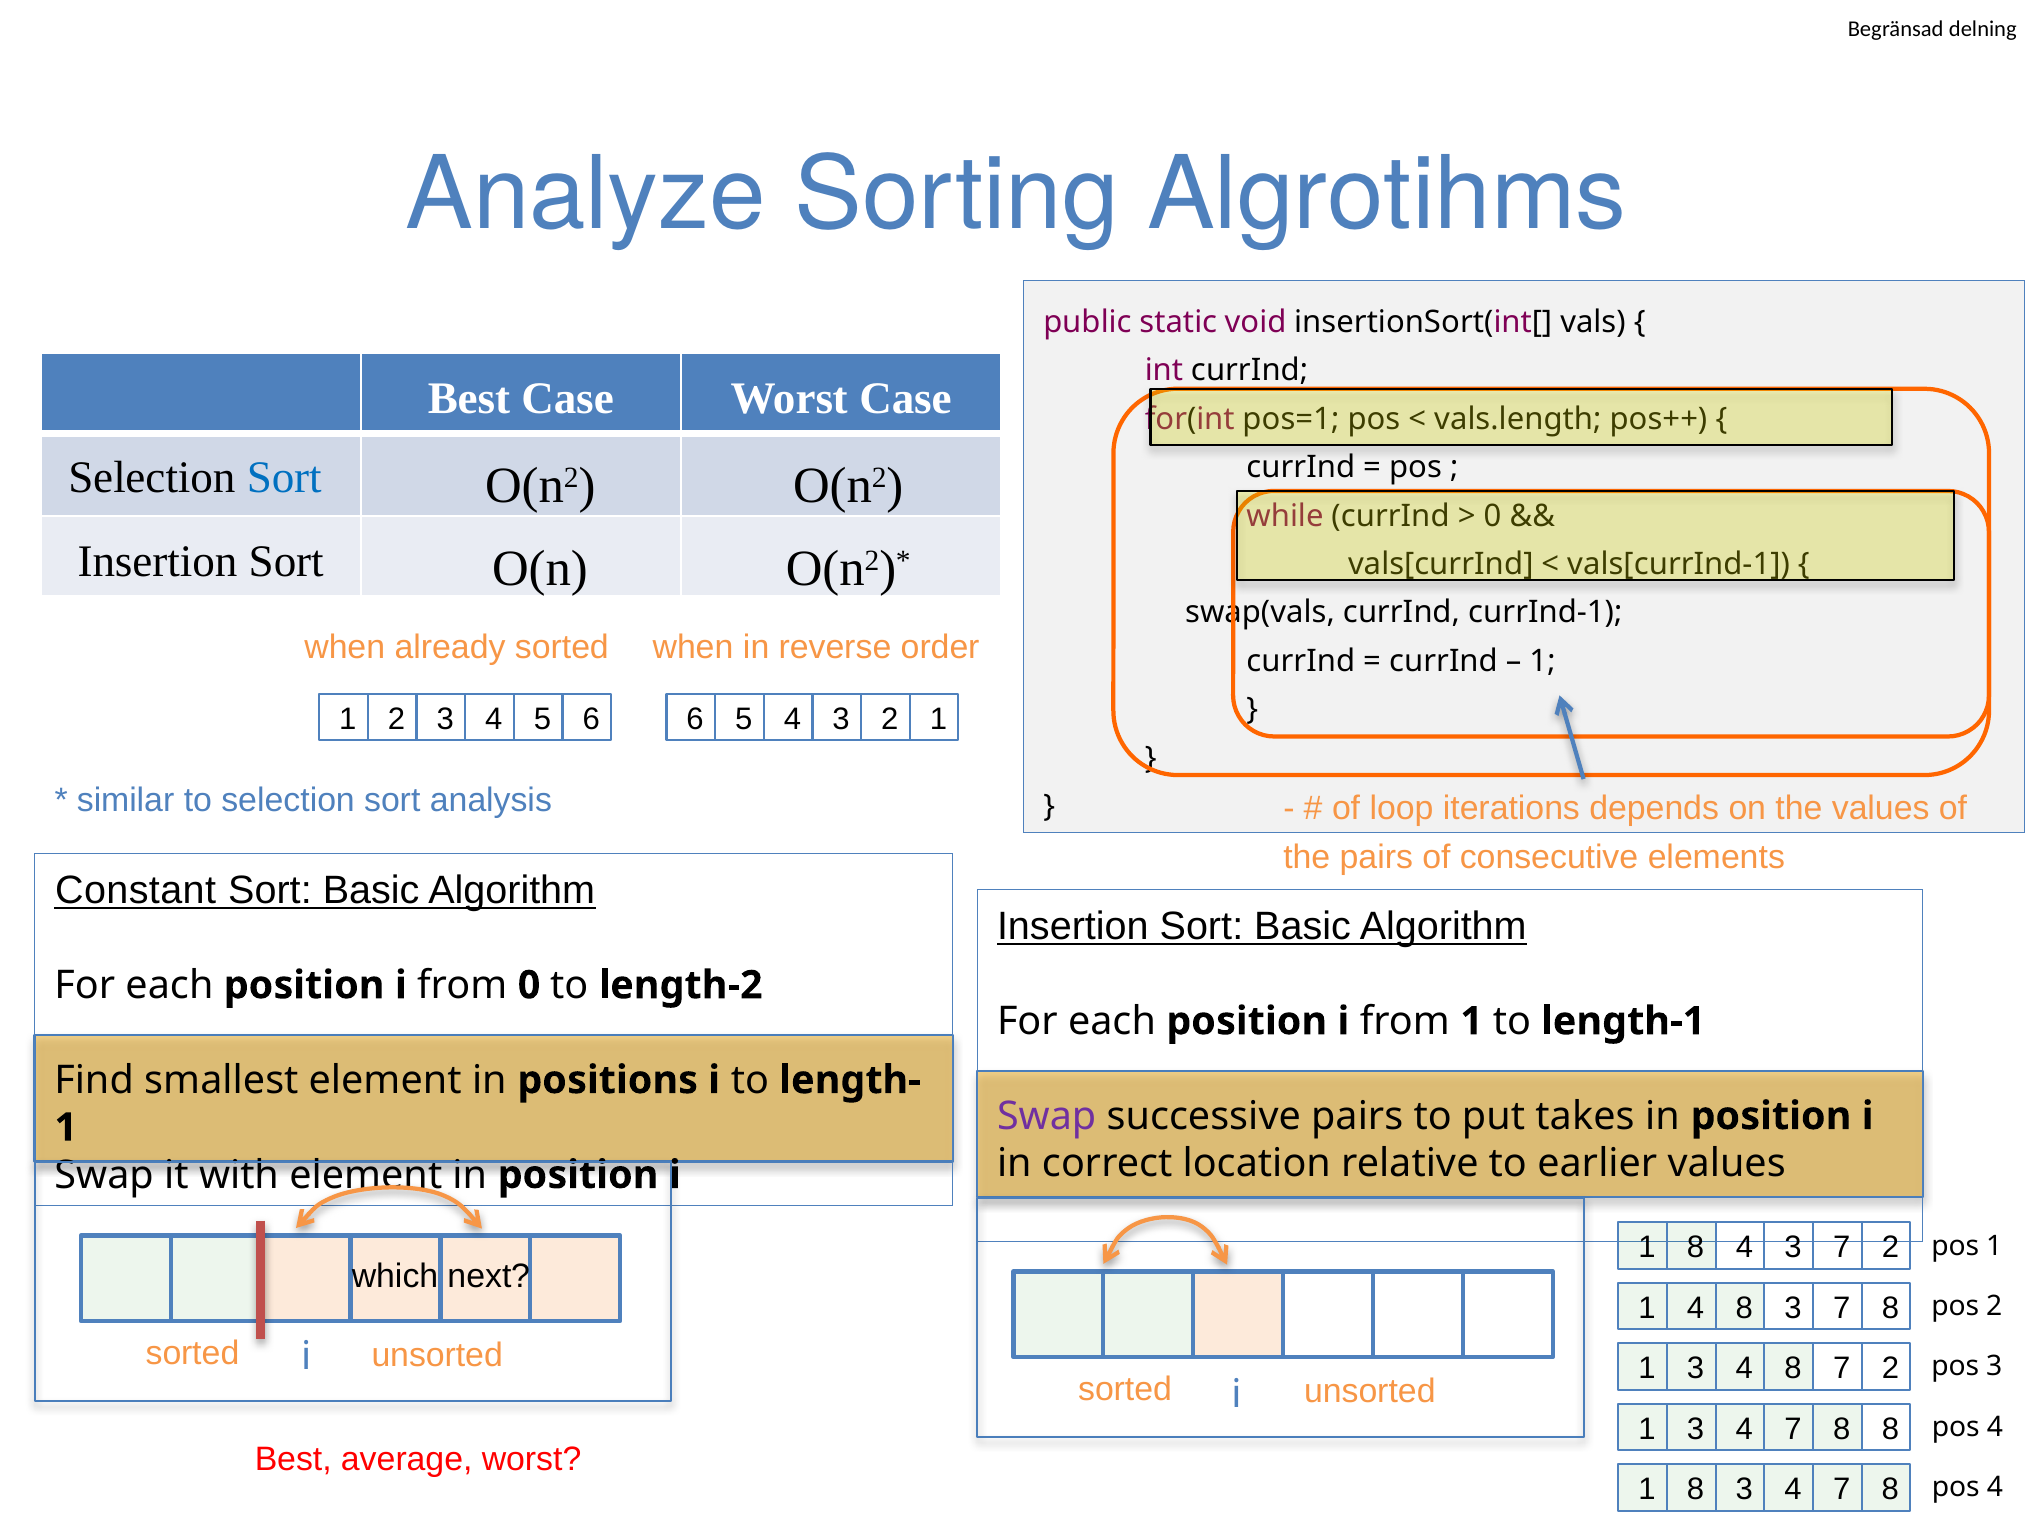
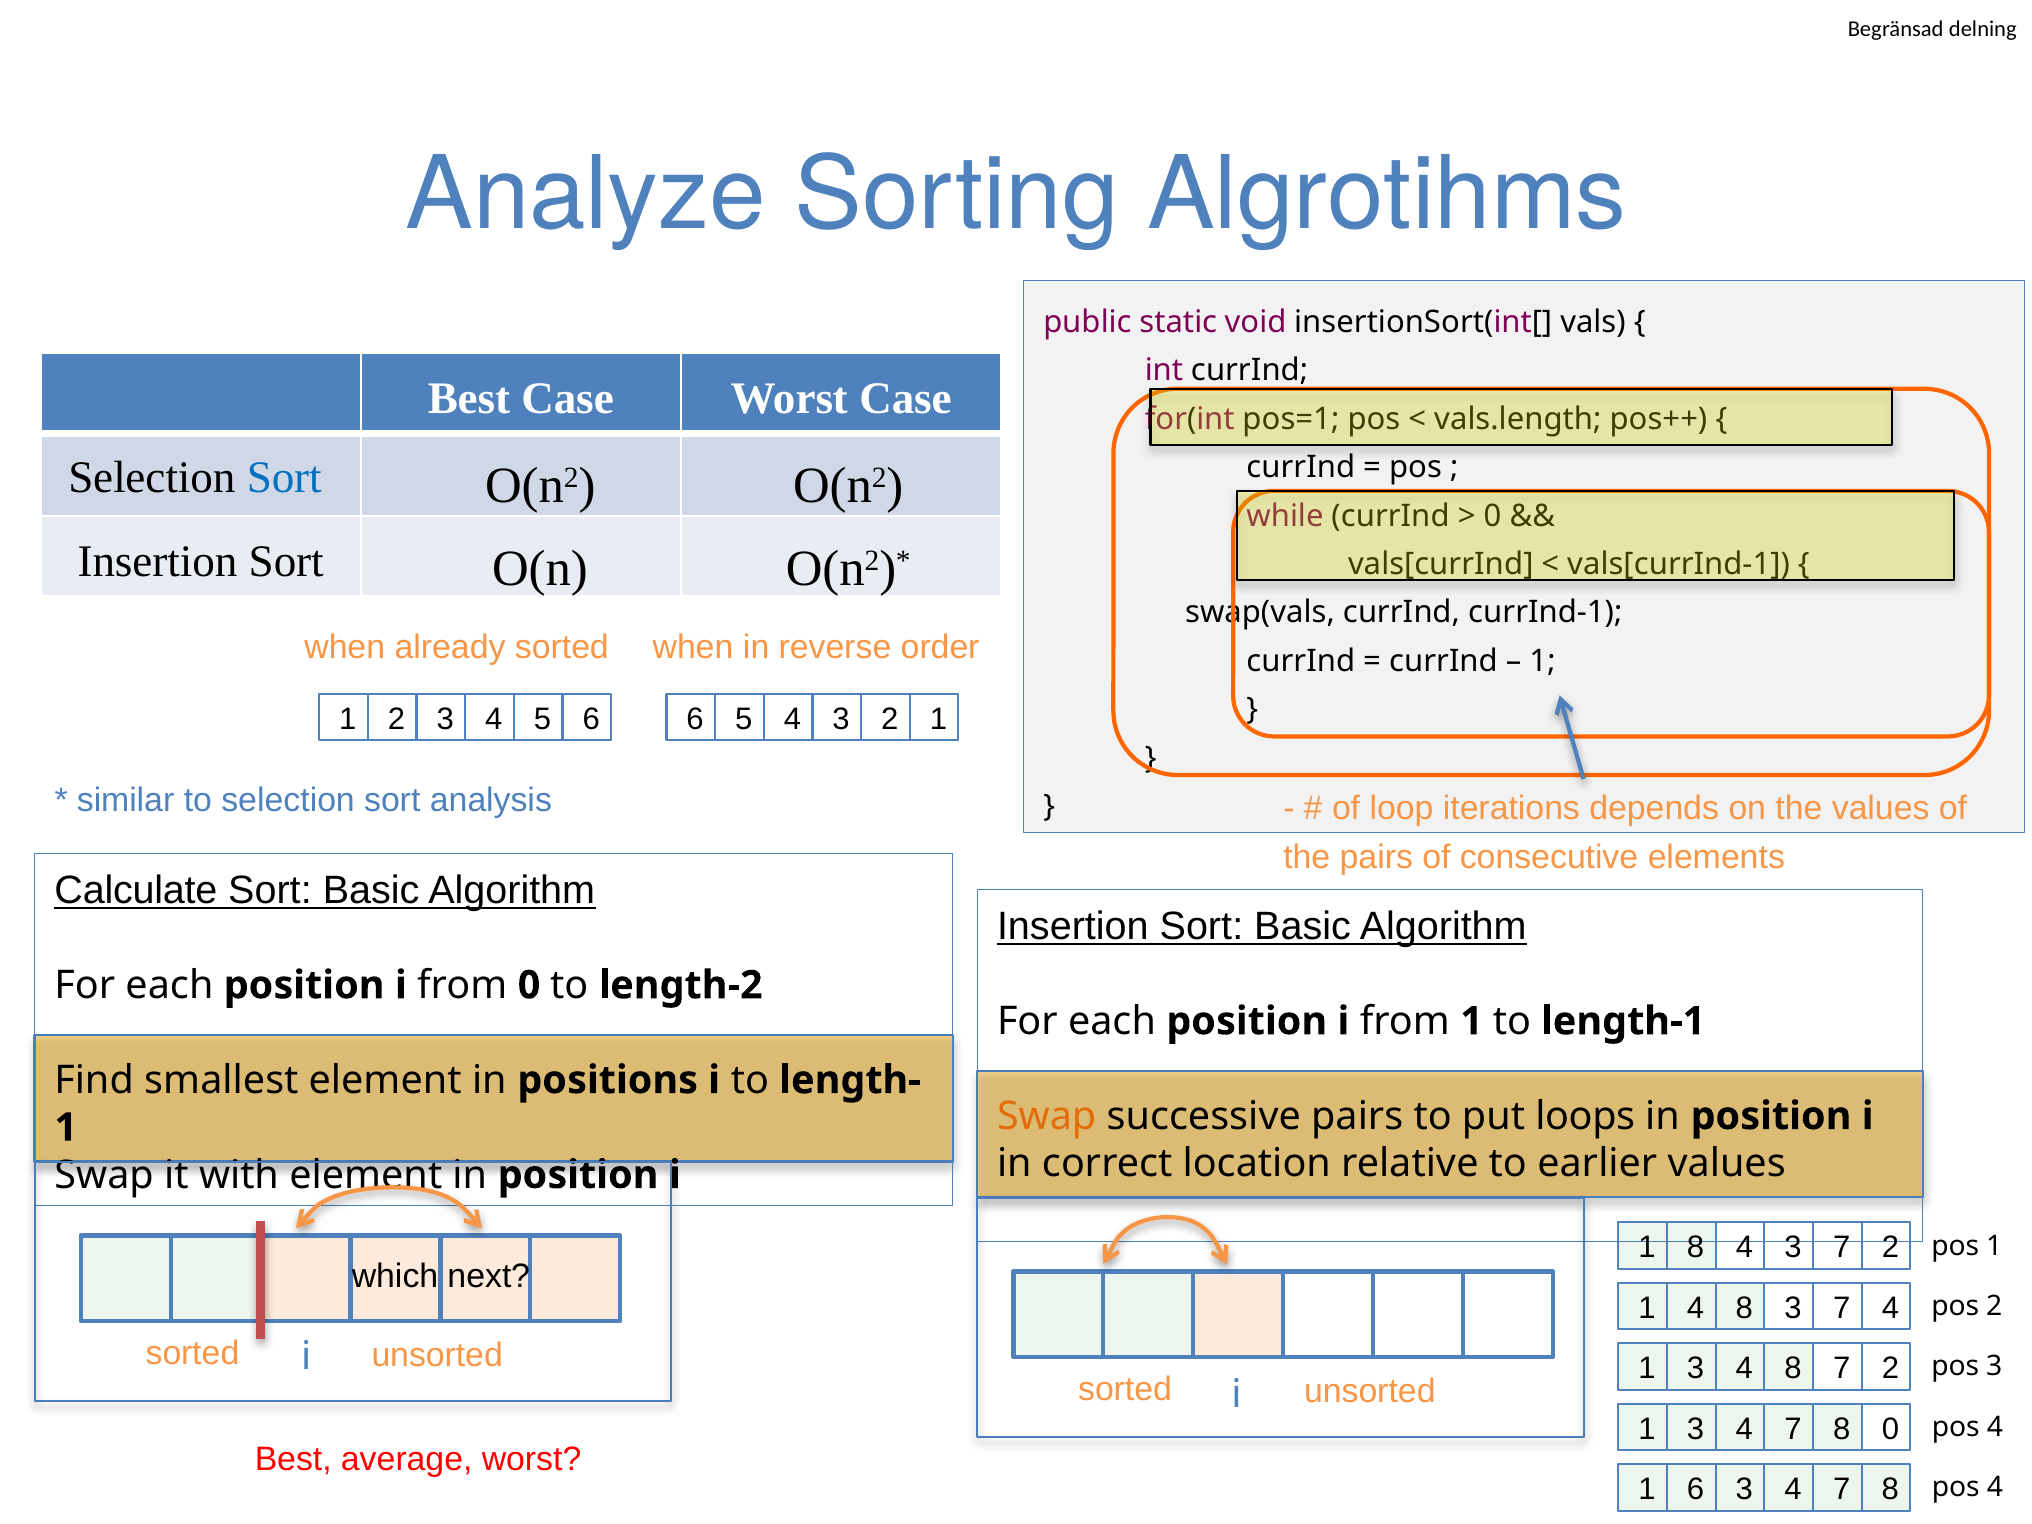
Constant: Constant -> Calculate (136, 890)
Swap colour: purple -> orange (1047, 1116)
takes: takes -> loops (1585, 1116)
3 7 8: 8 -> 4 (1890, 1308)
8 8: 8 -> 0 (1890, 1429)
8: 8 -> 6 (1696, 1490)
